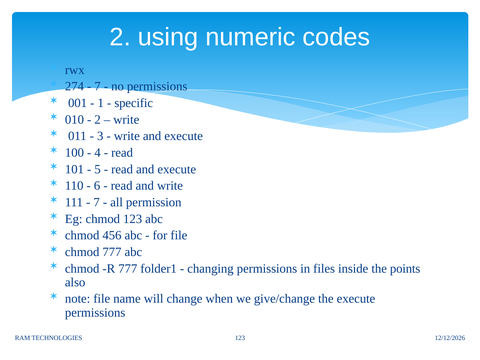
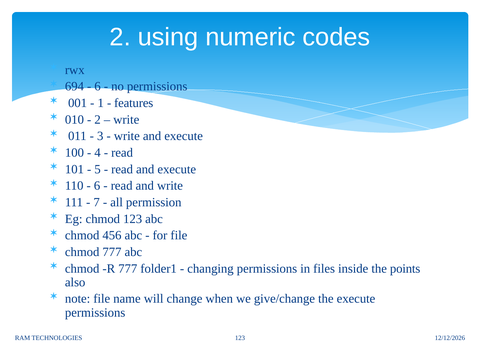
274: 274 -> 694 (74, 86)
7: 7 -> 6 (98, 86)
specific: specific -> features (134, 103)
